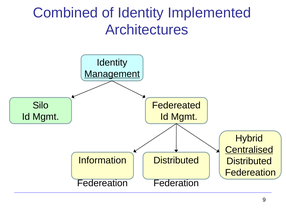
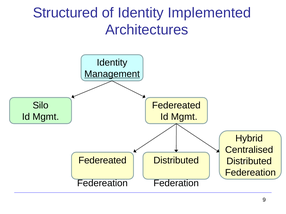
Combined: Combined -> Structured (65, 13)
Centralised underline: present -> none (249, 150)
Information: Information -> Federeated (102, 161)
